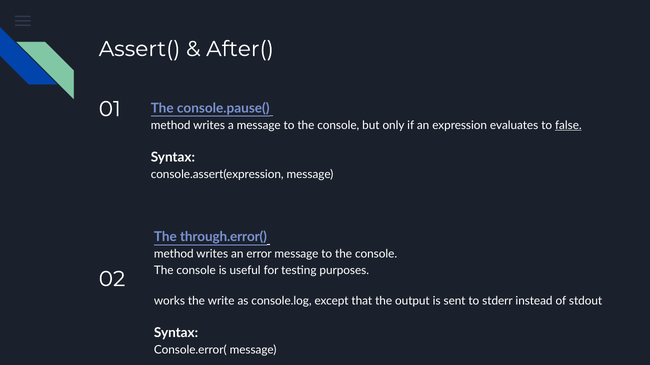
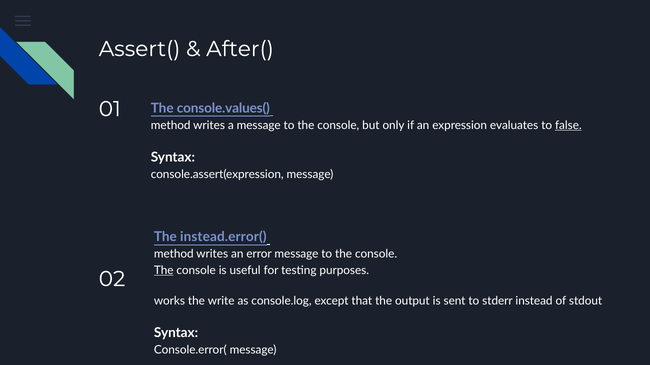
console.pause(: console.pause( -> console.values( (223, 108)
through.error(: through.error( -> instead.error( (223, 237)
The underline: none -> present (164, 271)
